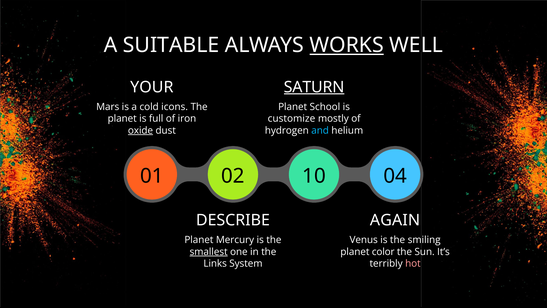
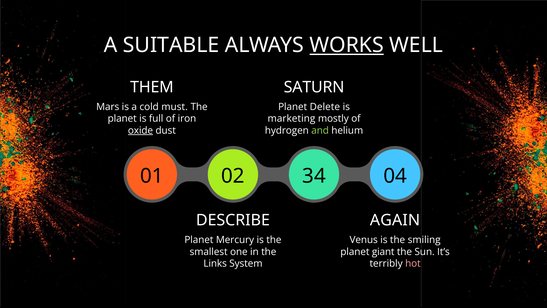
YOUR: YOUR -> THEM (152, 87)
SATURN underline: present -> none (314, 87)
icons: icons -> must (175, 107)
School: School -> Delete (325, 107)
customize: customize -> marketing (291, 119)
and colour: light blue -> light green (320, 130)
10: 10 -> 34 (314, 176)
smallest underline: present -> none (209, 252)
color: color -> giant (383, 252)
